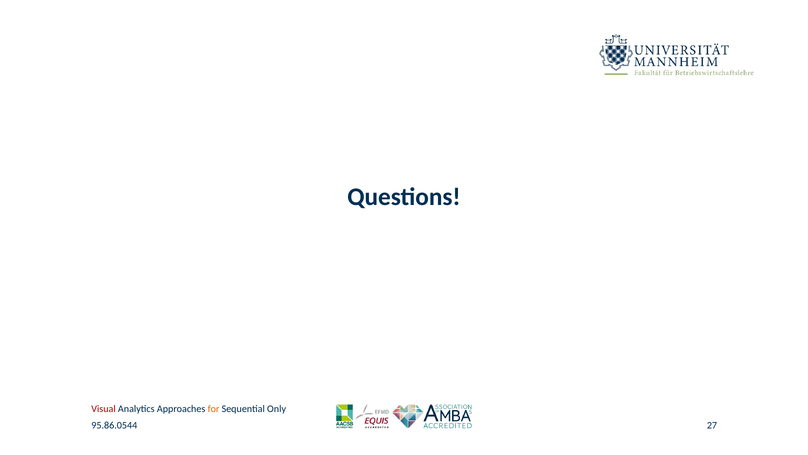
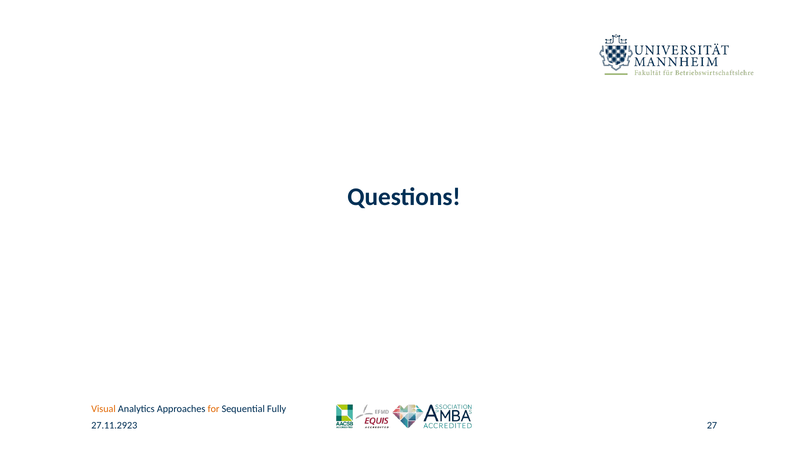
Visual colour: red -> orange (104, 408)
Only: Only -> Fully (277, 408)
95.86.0544: 95.86.0544 -> 27.11.2923 (114, 425)
